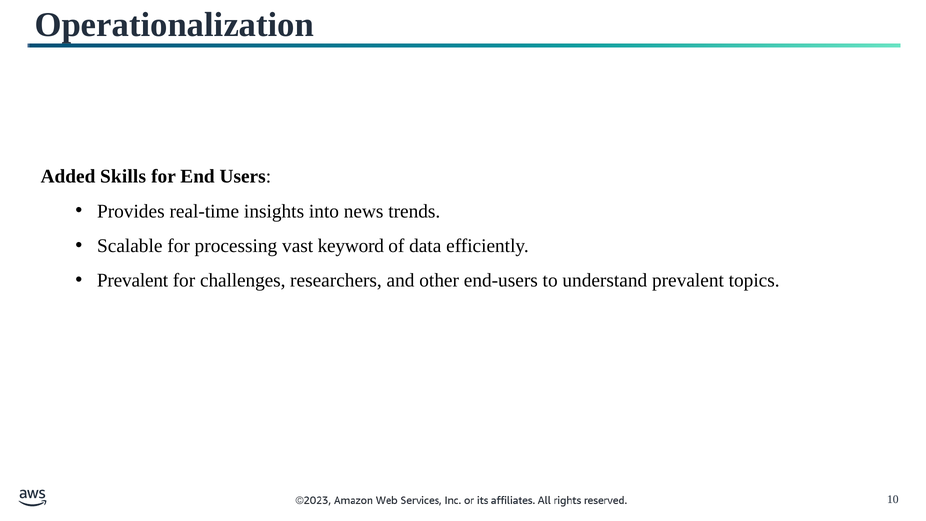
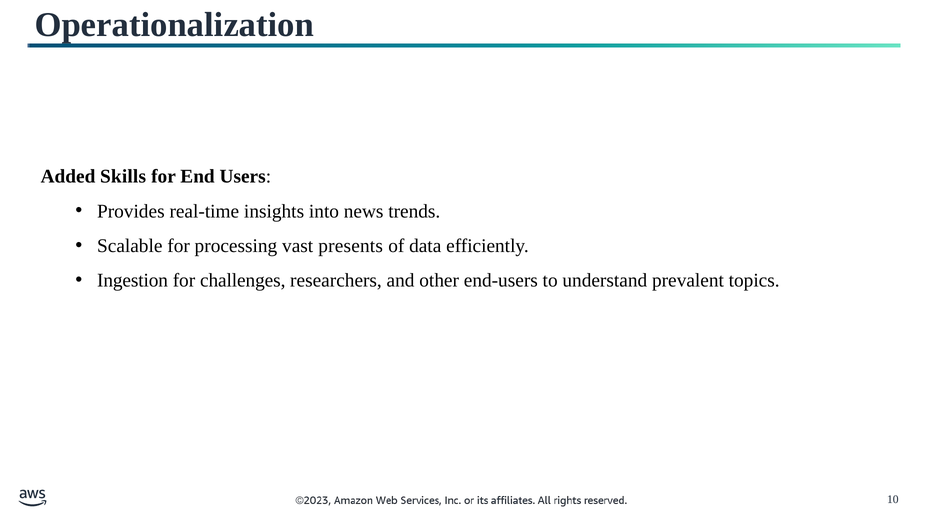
keyword: keyword -> presents (351, 246)
Prevalent: Prevalent -> Ingestion (133, 281)
